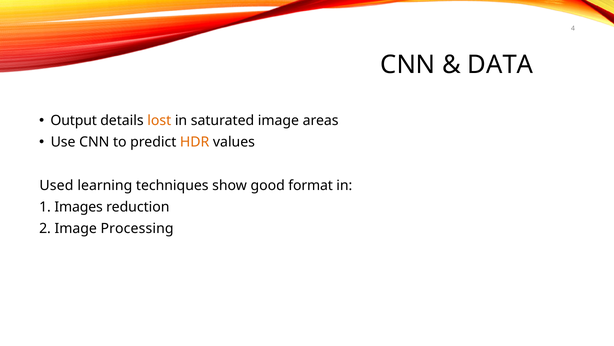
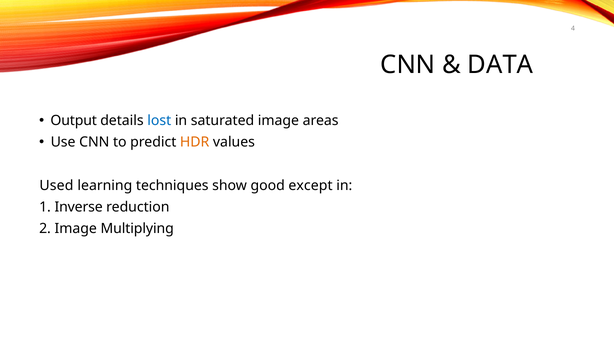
lost colour: orange -> blue (159, 120)
format: format -> except (311, 185)
Images: Images -> Inverse (79, 207)
Processing: Processing -> Multiplying (137, 228)
